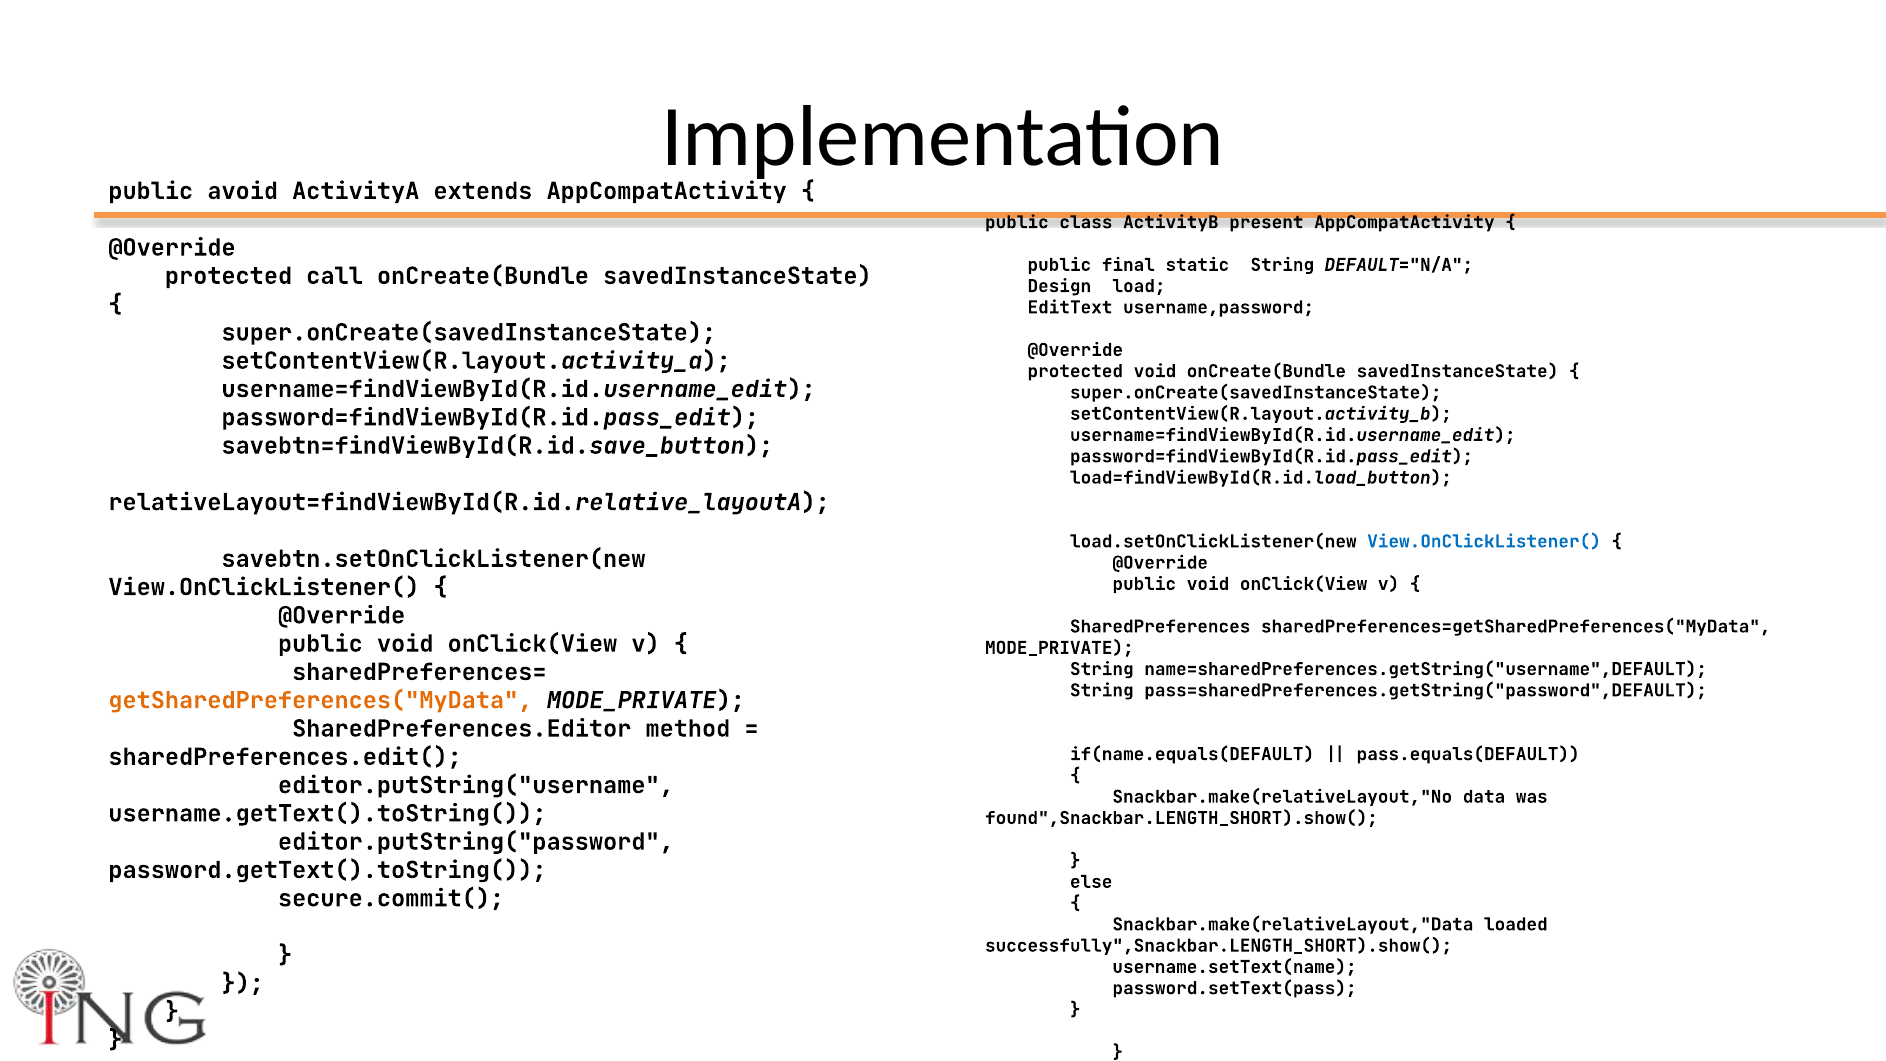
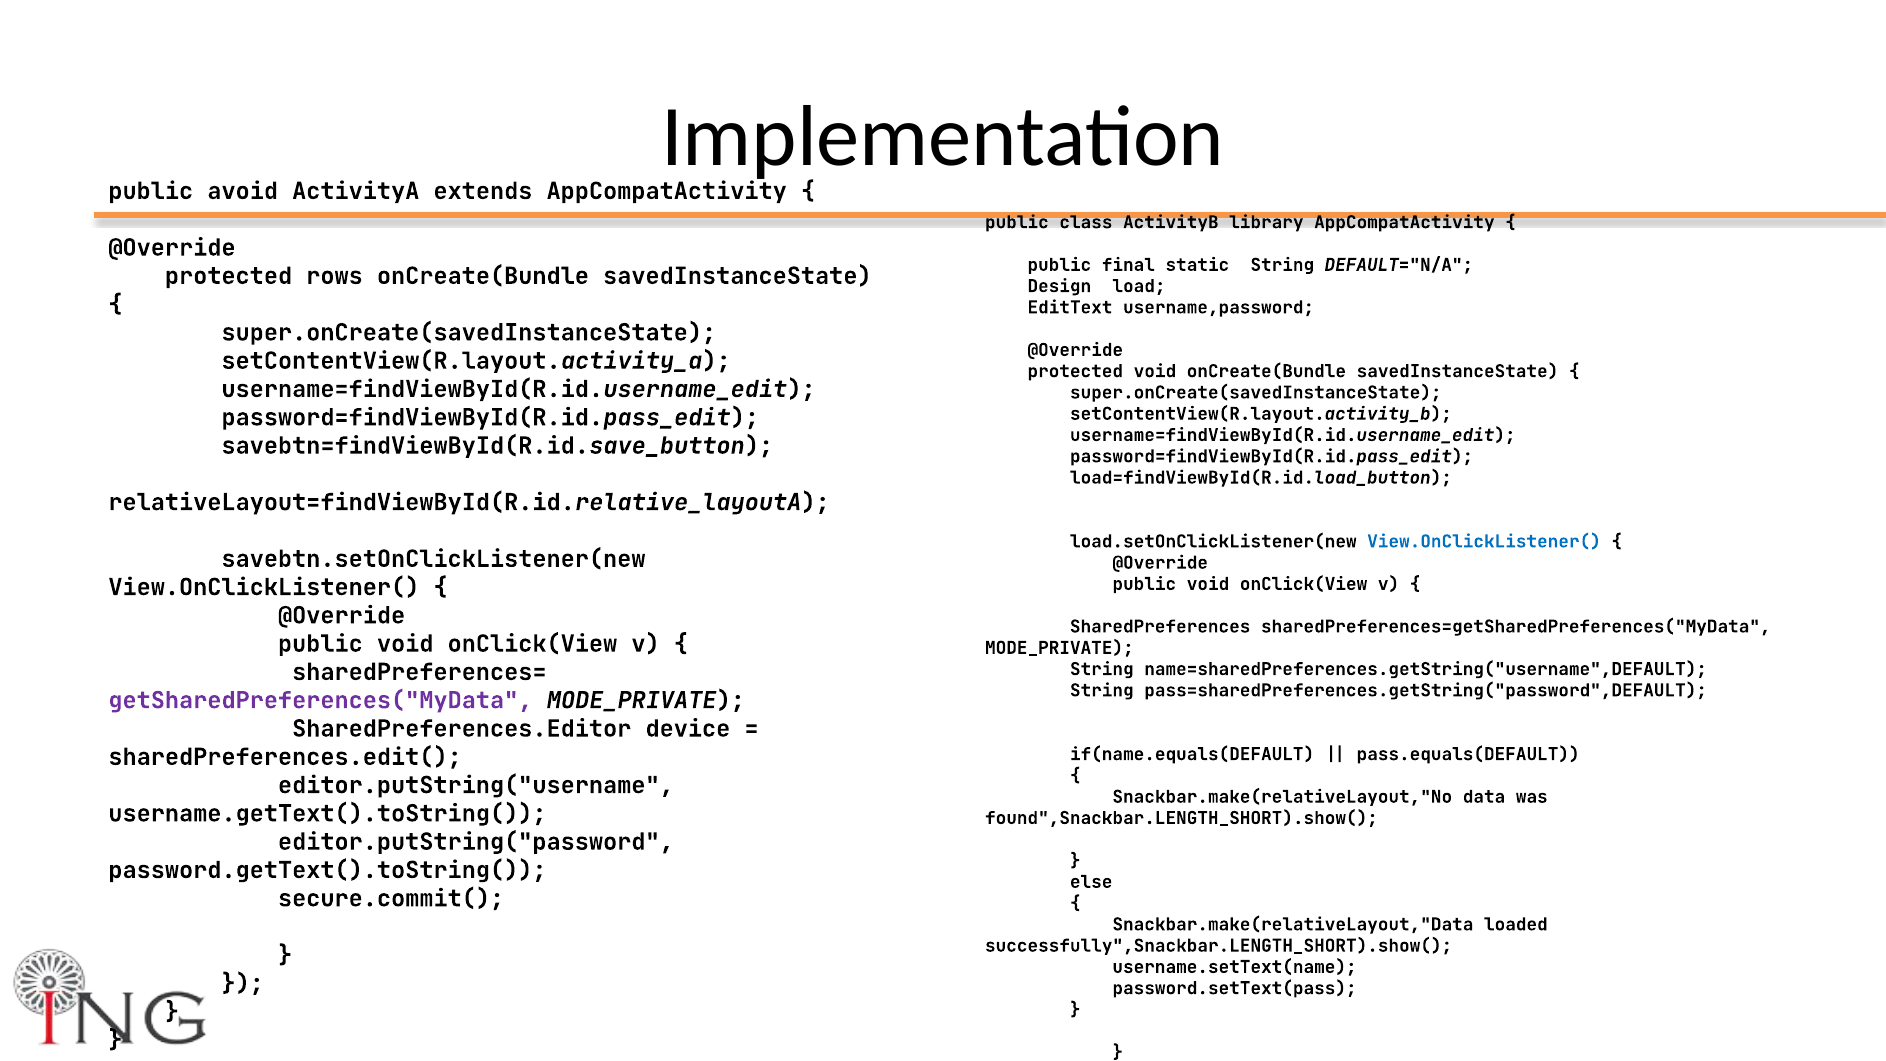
present: present -> library (1266, 222)
call: call -> rows (335, 276)
getSharedPreferences("MyData colour: orange -> purple (320, 700)
method: method -> device (688, 729)
